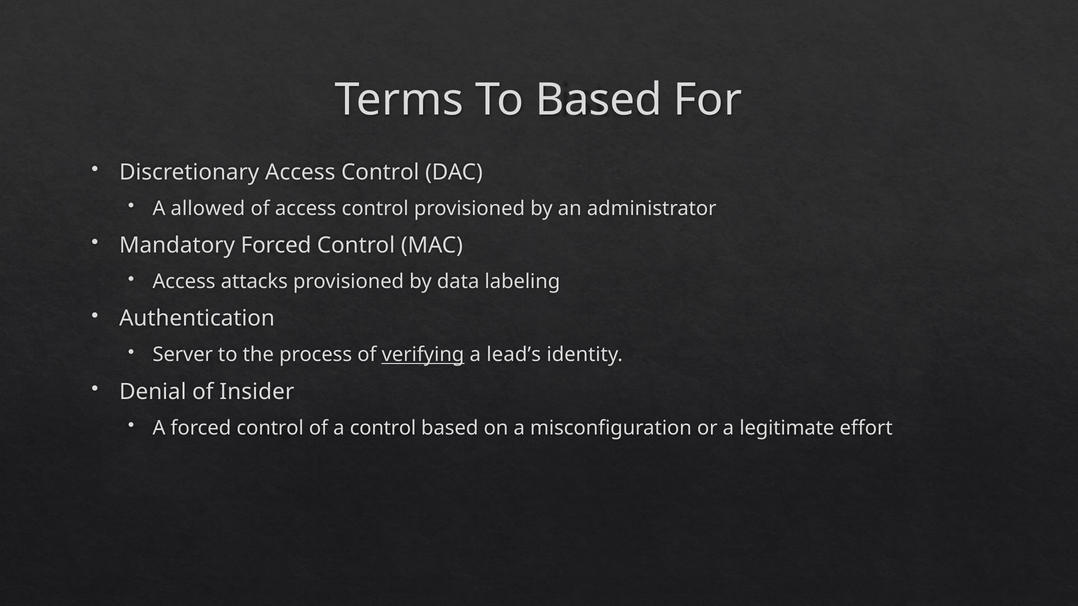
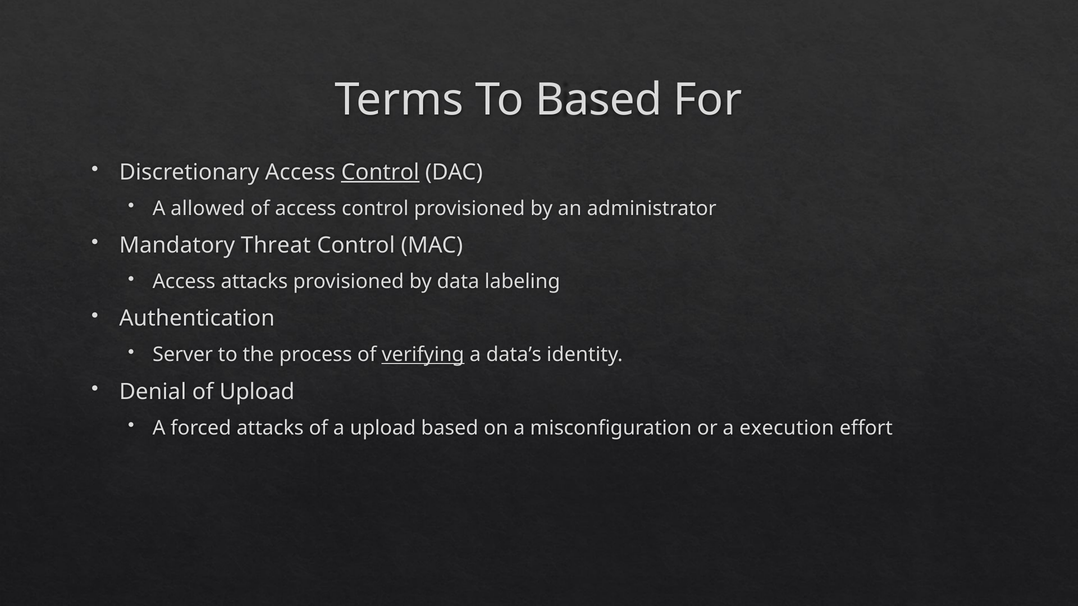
Control underline: none -> present (380, 172)
Mandatory Forced: Forced -> Threat (276, 246)
lead’s: lead’s -> data’s (514, 355)
of Insider: Insider -> Upload (257, 392)
A forced control: control -> attacks (270, 428)
a control: control -> upload (383, 428)
legitimate: legitimate -> execution (787, 428)
